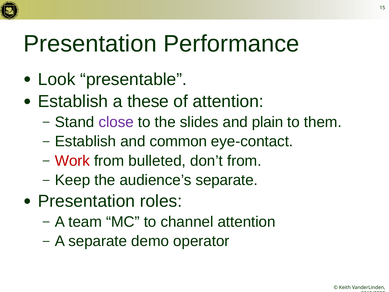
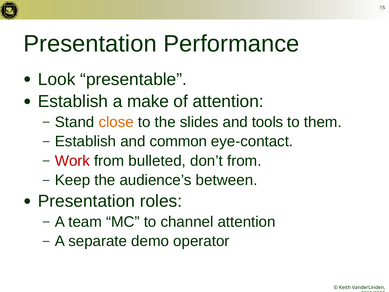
these: these -> make (148, 101)
close colour: purple -> orange (116, 122)
plain: plain -> tools (268, 122)
audience’s separate: separate -> between (227, 180)
